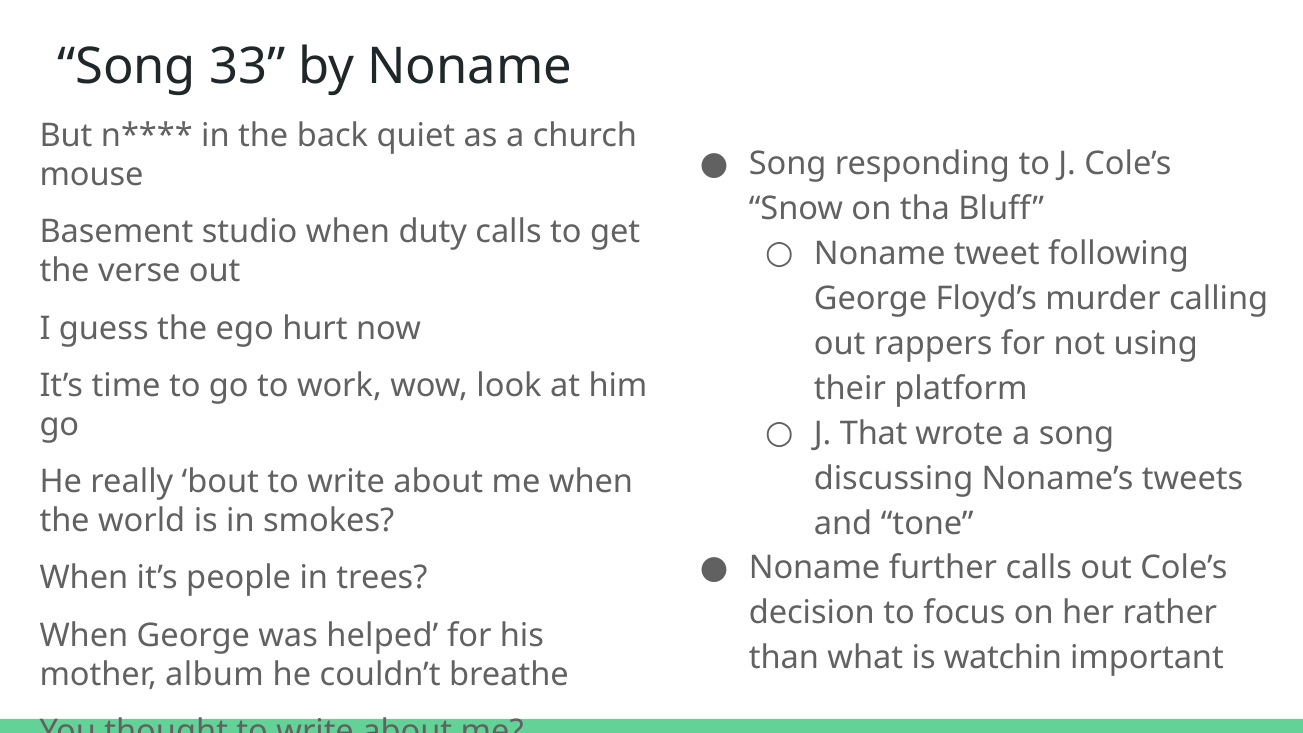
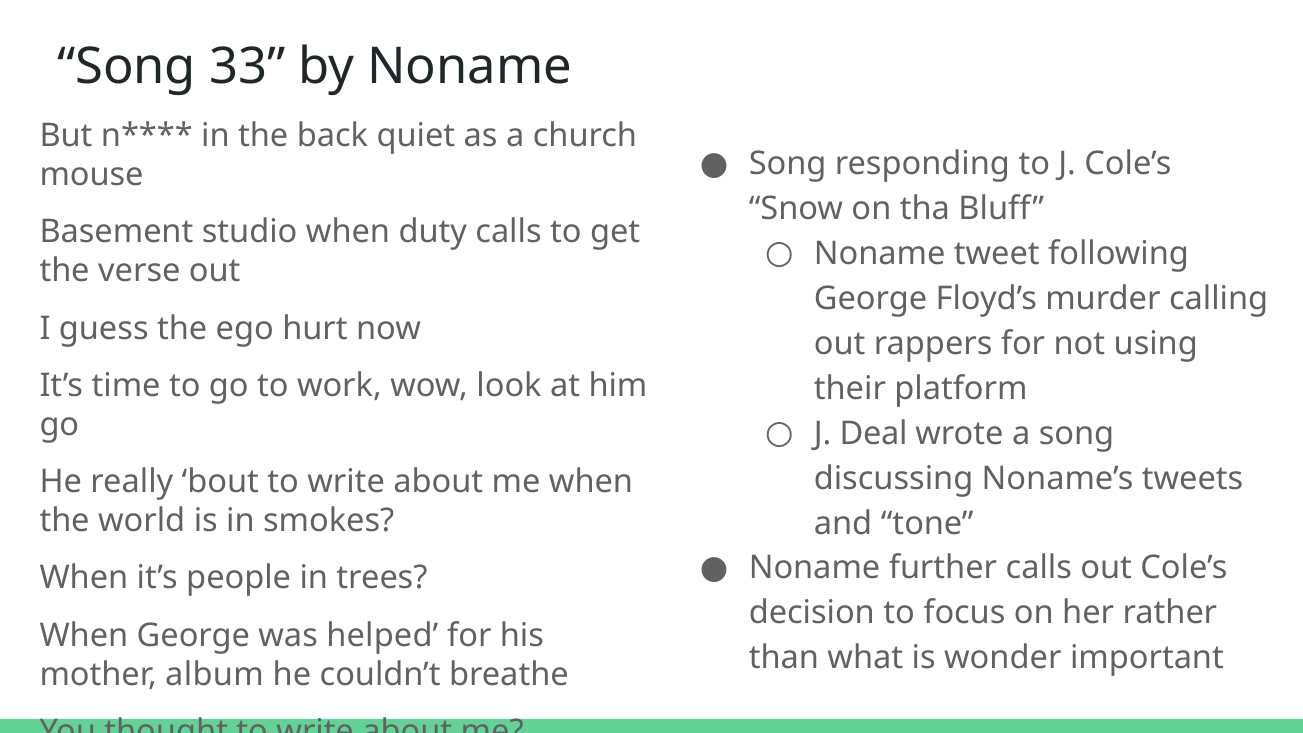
That: That -> Deal (874, 433)
watchin: watchin -> wonder (1003, 658)
